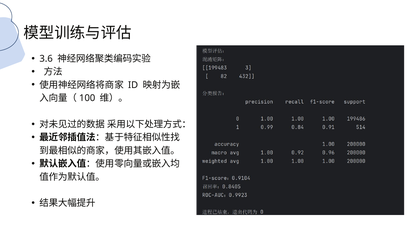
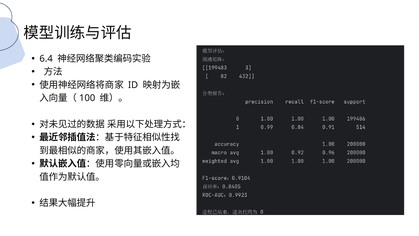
3.6: 3.6 -> 6.4 (46, 59)
